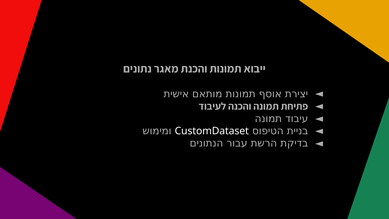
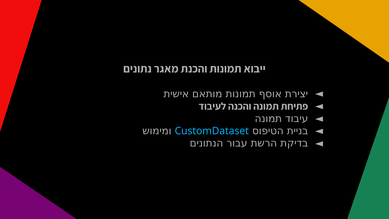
CustomDataset colour: white -> light blue (212, 131)
